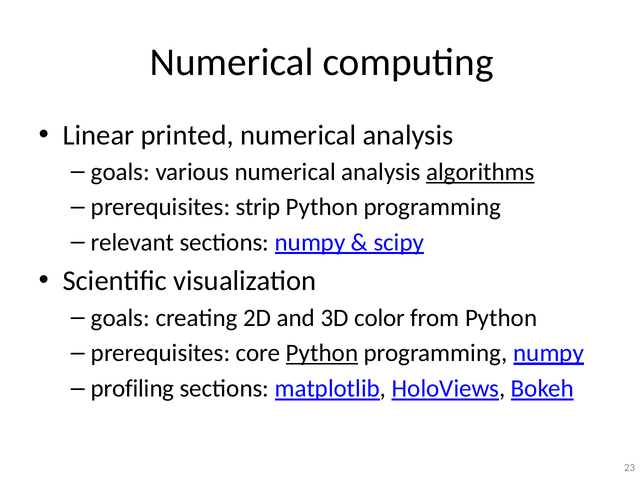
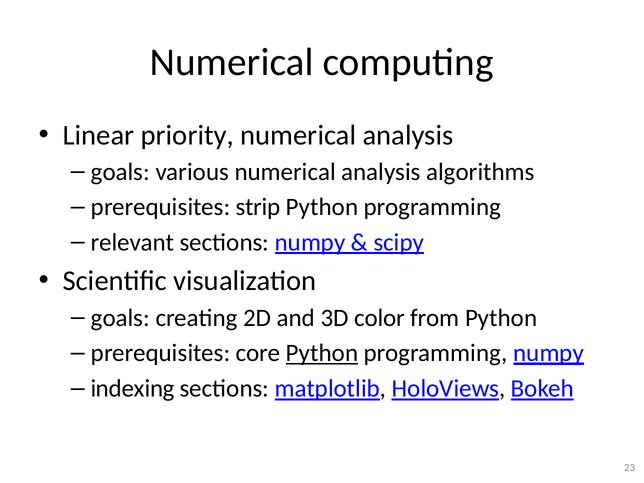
printed: printed -> priority (187, 135)
algorithms underline: present -> none (480, 172)
profiling: profiling -> indexing (133, 389)
